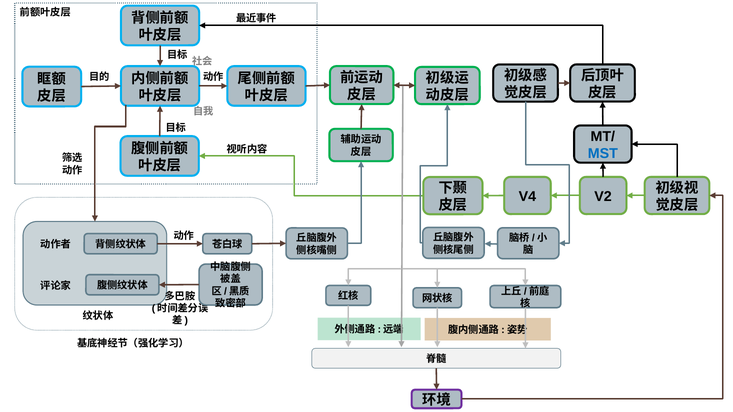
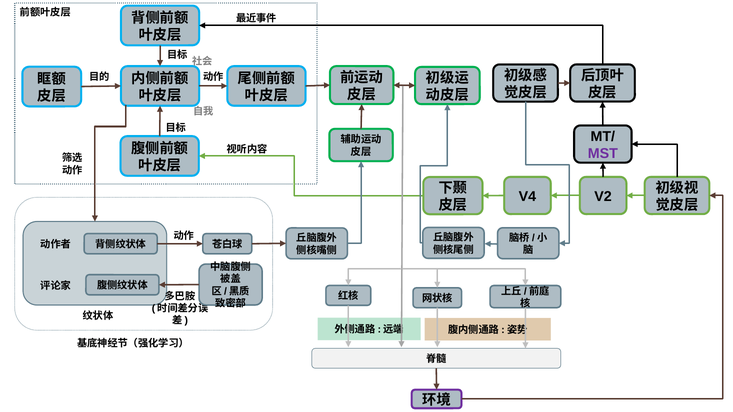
MST colour: blue -> purple (603, 154)
